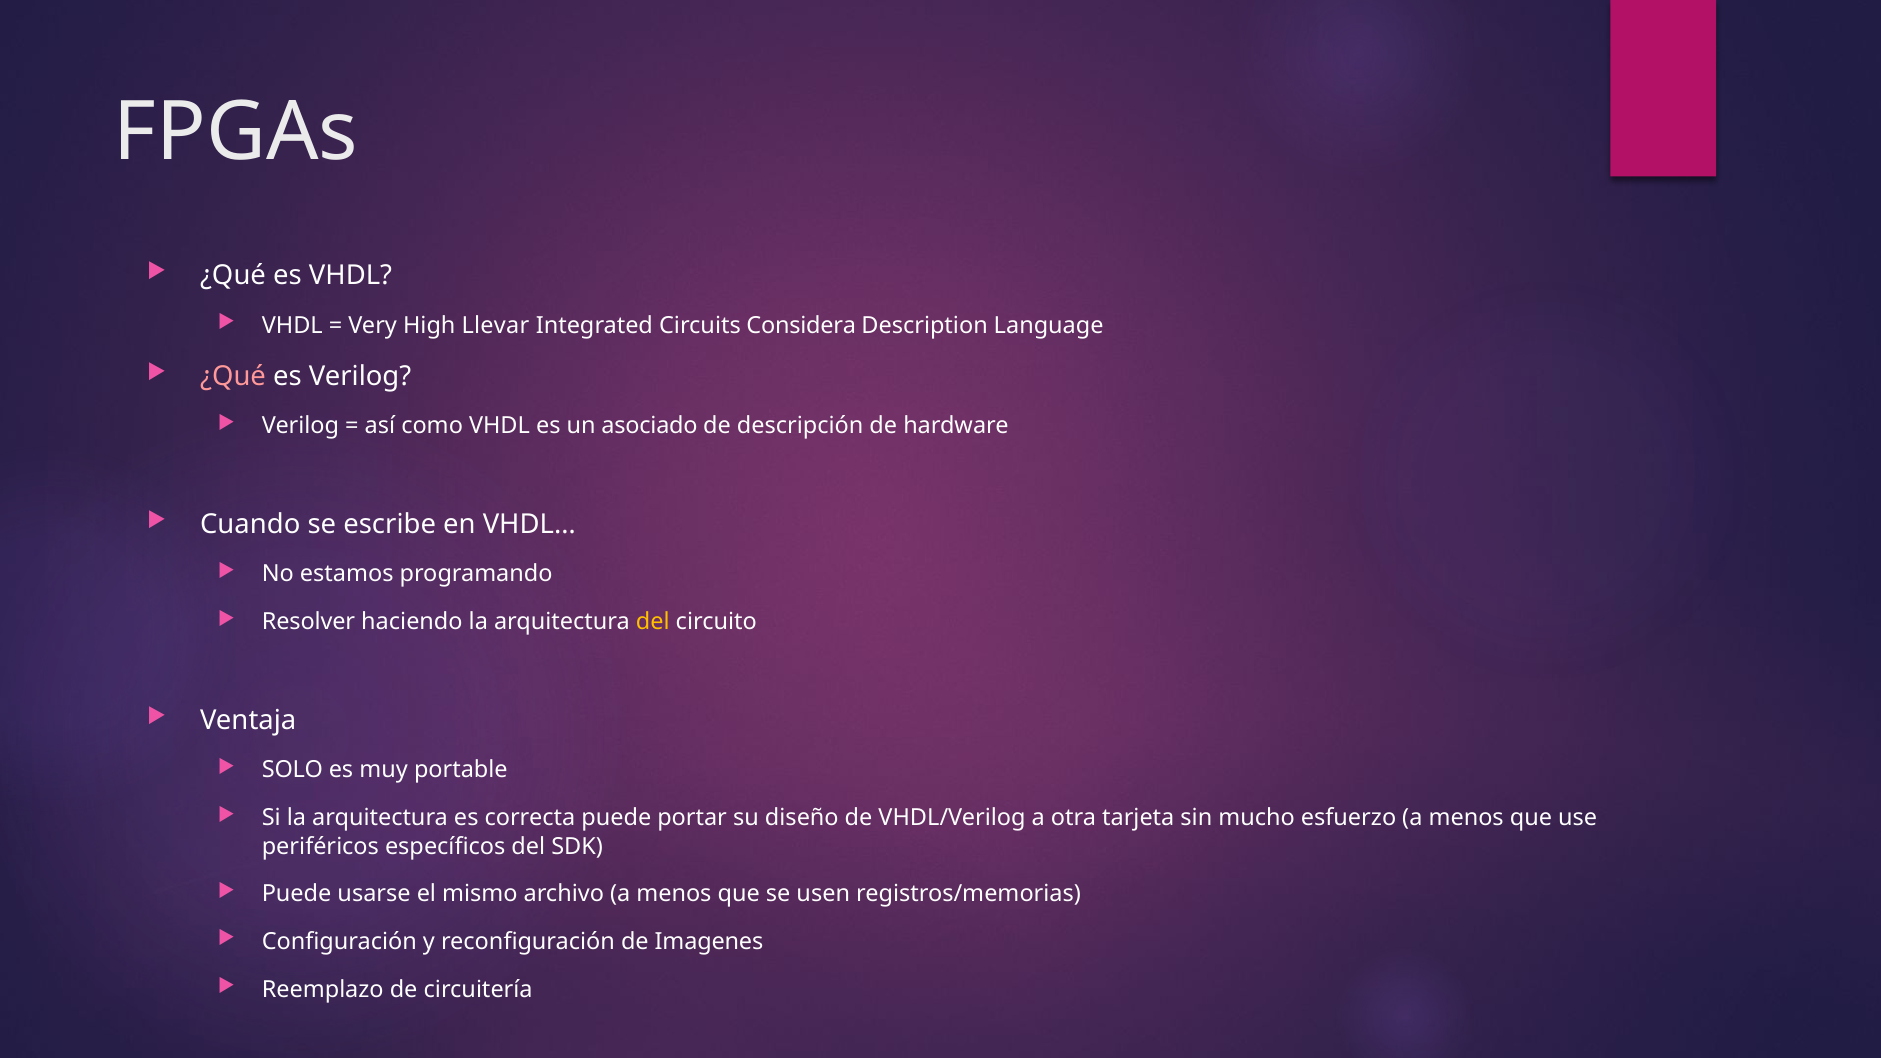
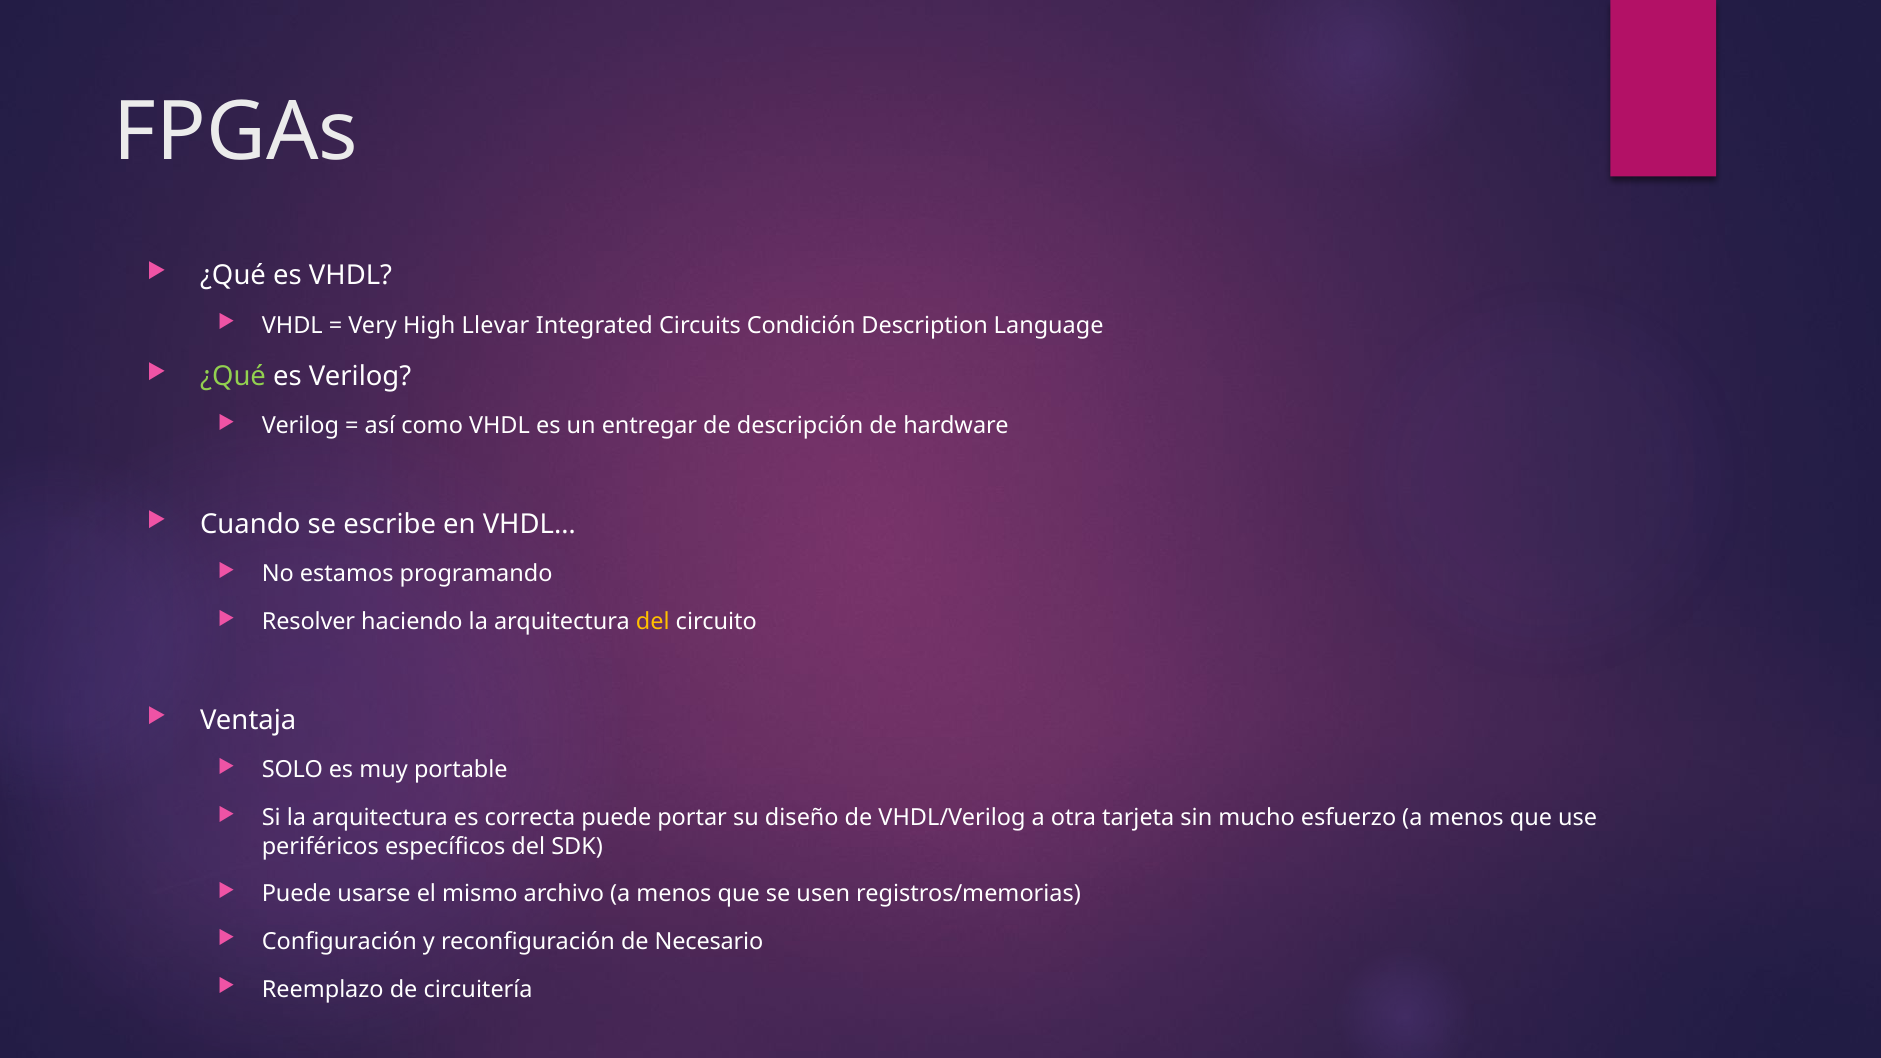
Considera: Considera -> Condición (801, 326)
¿Qué colour: pink -> light green (233, 376)
asociado: asociado -> entregar (650, 426)
Imagenes: Imagenes -> Necesario (709, 942)
